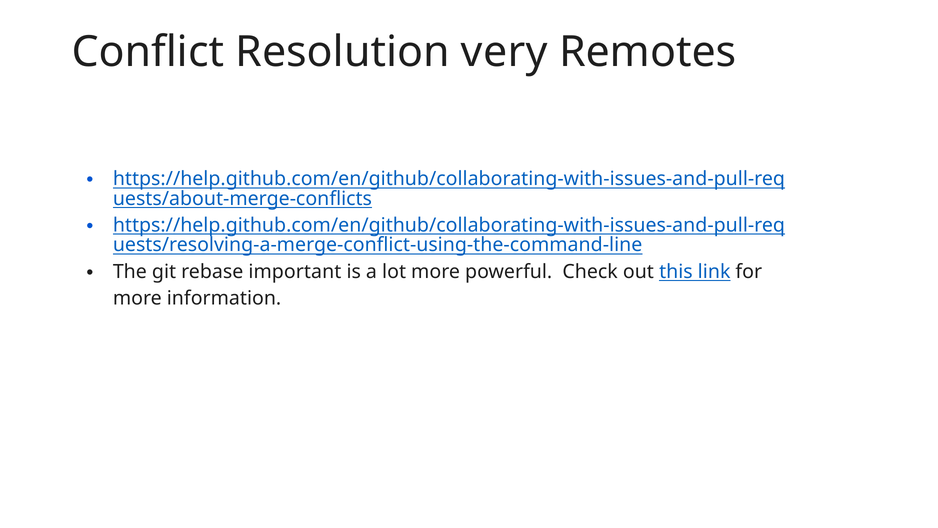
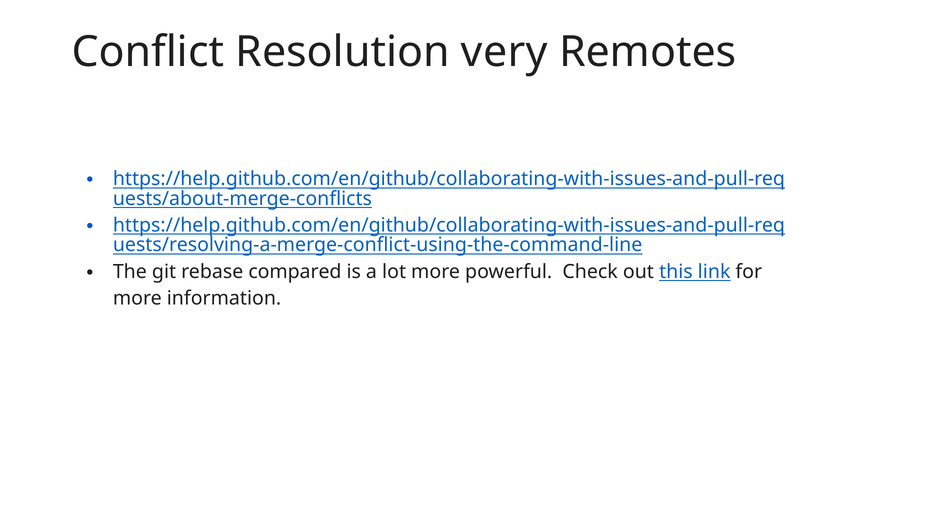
important: important -> compared (295, 271)
